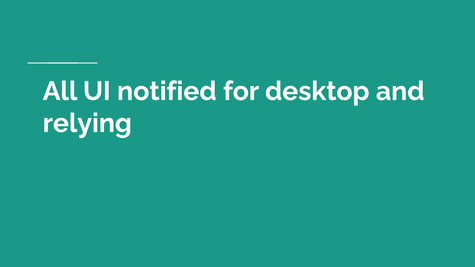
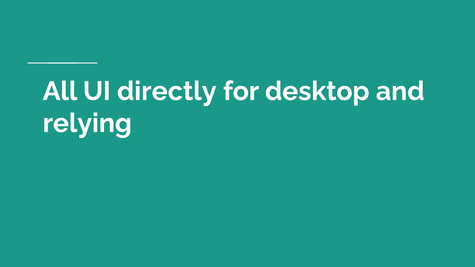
notified: notified -> directly (167, 91)
